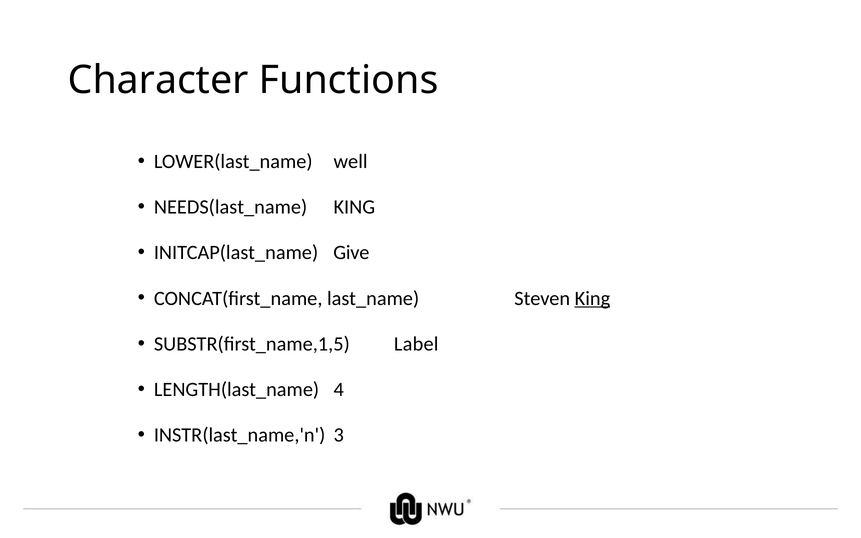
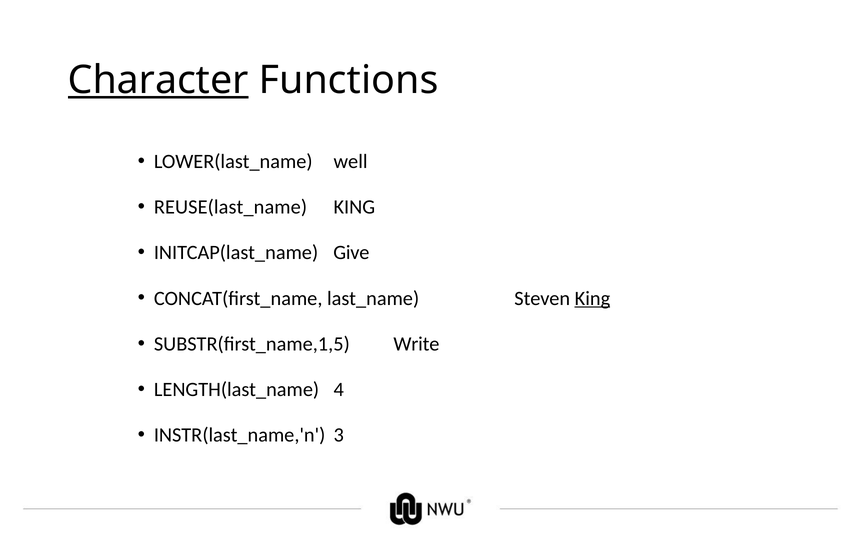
Character underline: none -> present (158, 80)
NEEDS(last_name: NEEDS(last_name -> REUSE(last_name (230, 207)
Label: Label -> Write (416, 344)
